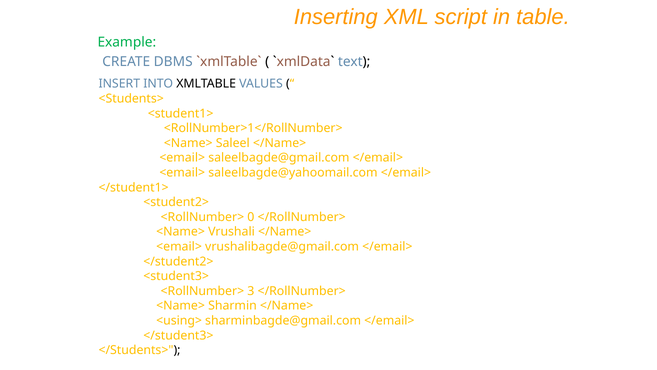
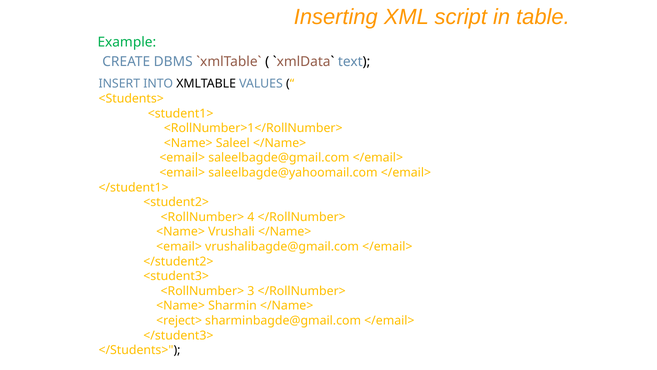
0: 0 -> 4 (251, 217)
<using>: <using> -> <reject> (179, 320)
